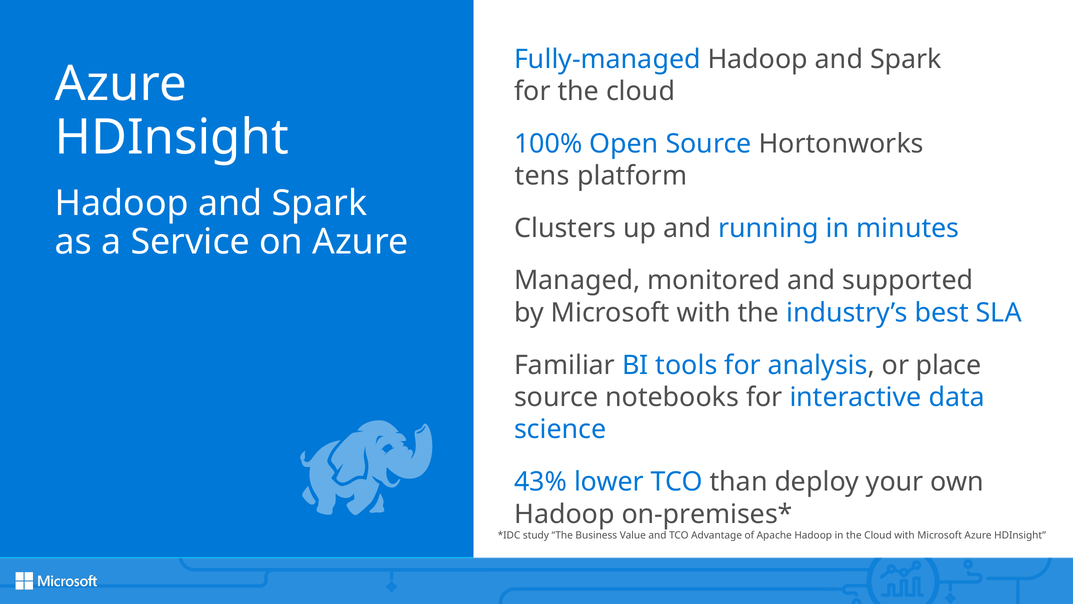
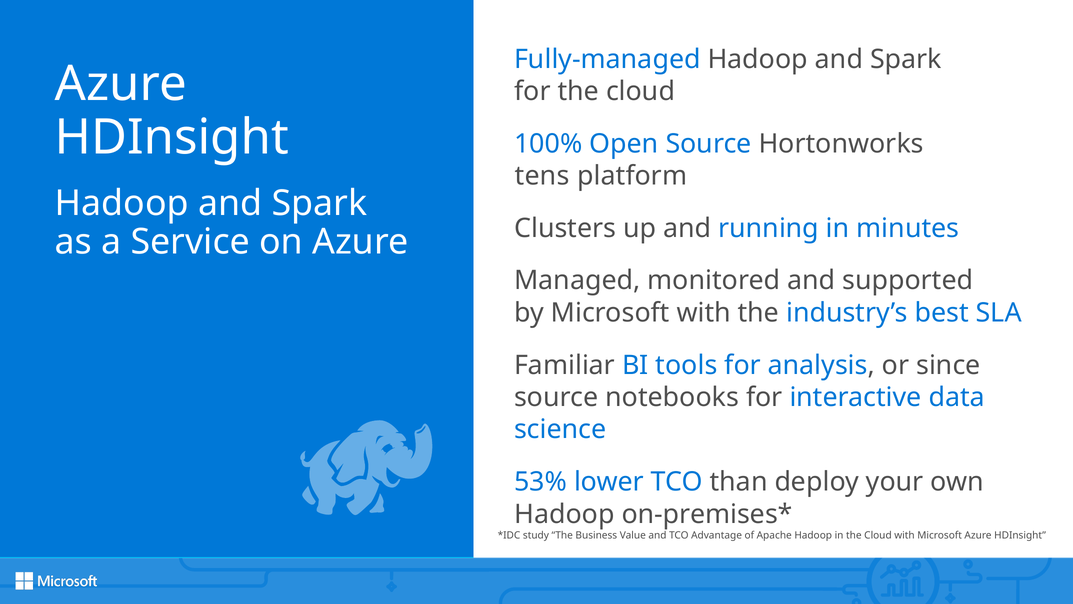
place: place -> since (948, 365)
43%: 43% -> 53% (541, 482)
